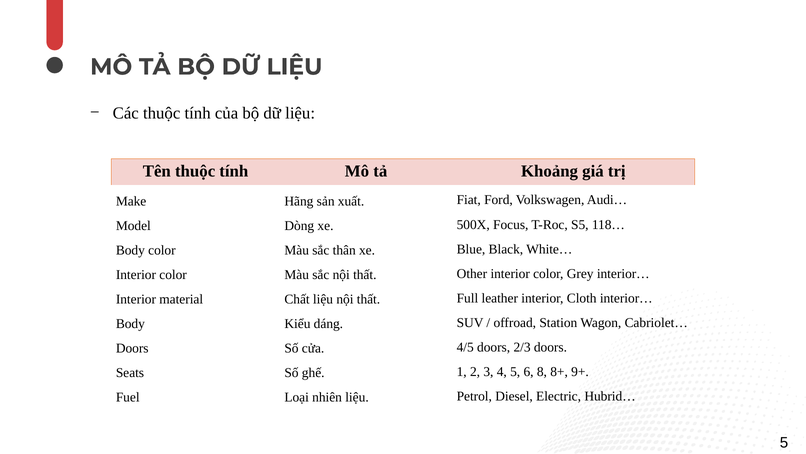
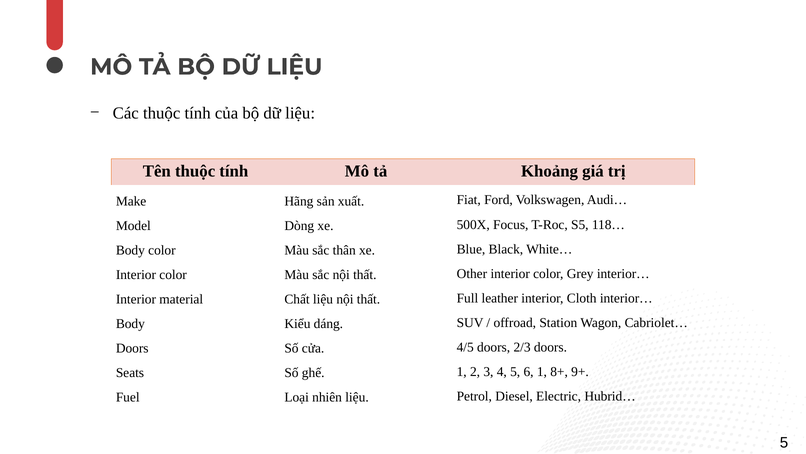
6 8: 8 -> 1 (542, 371)
